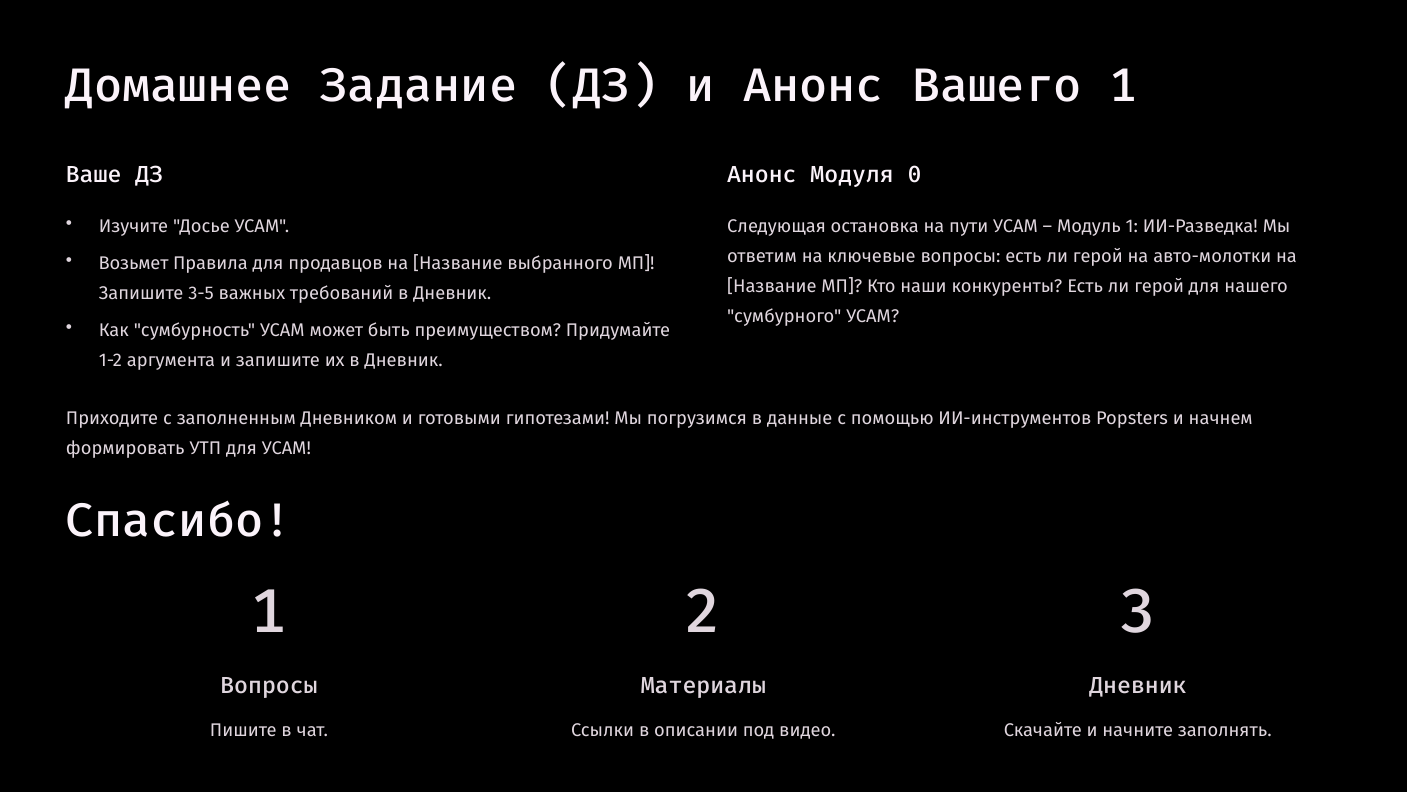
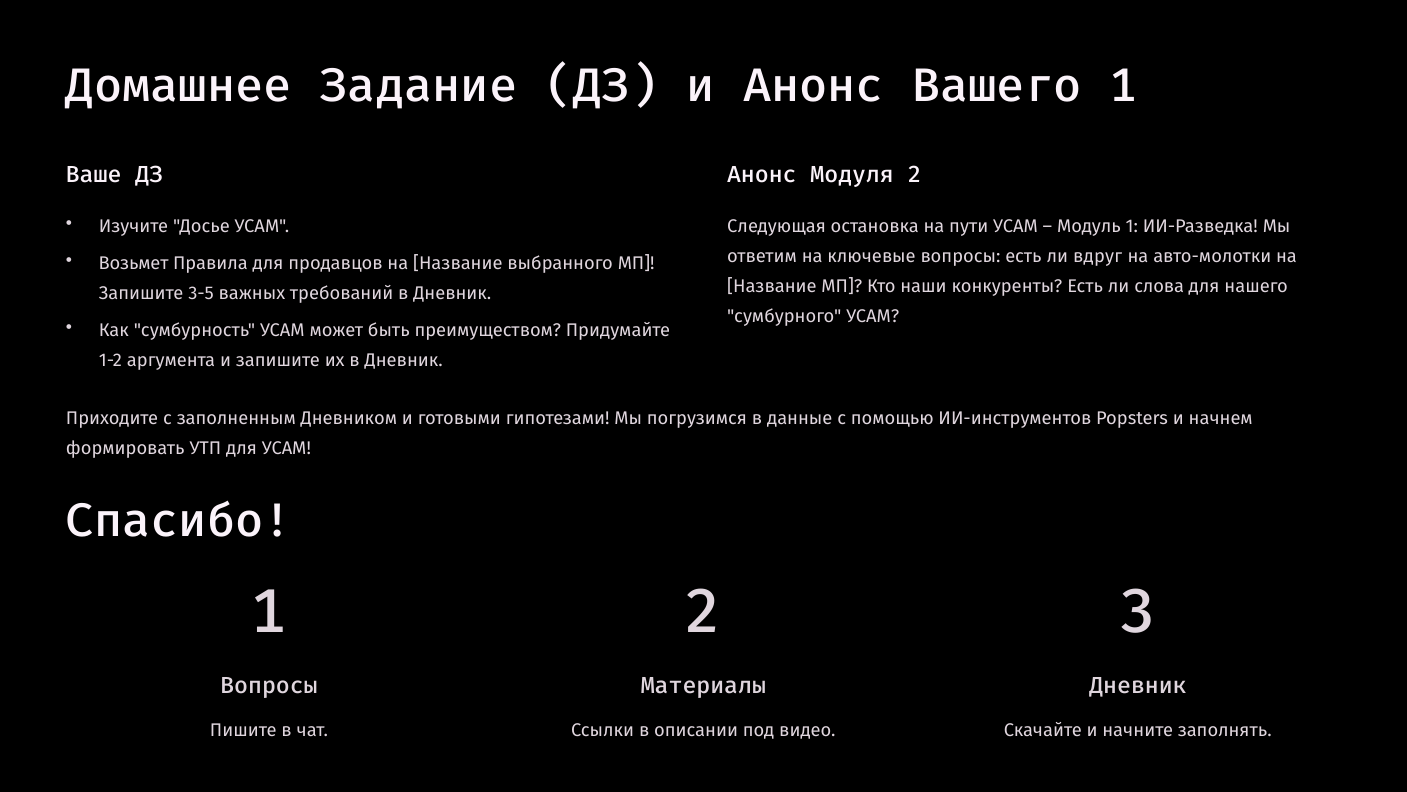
Модуля 0: 0 -> 2 (915, 175)
вопросы есть ли герой: герой -> вдруг (1098, 256)
конкуренты Есть ли герой: герой -> слова (1159, 286)
